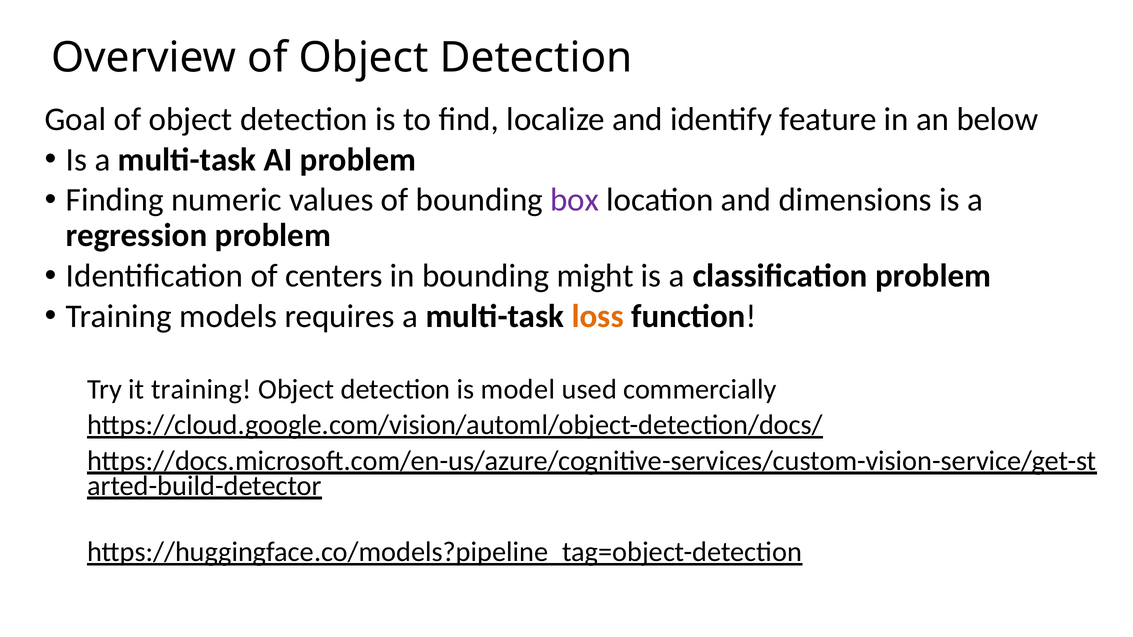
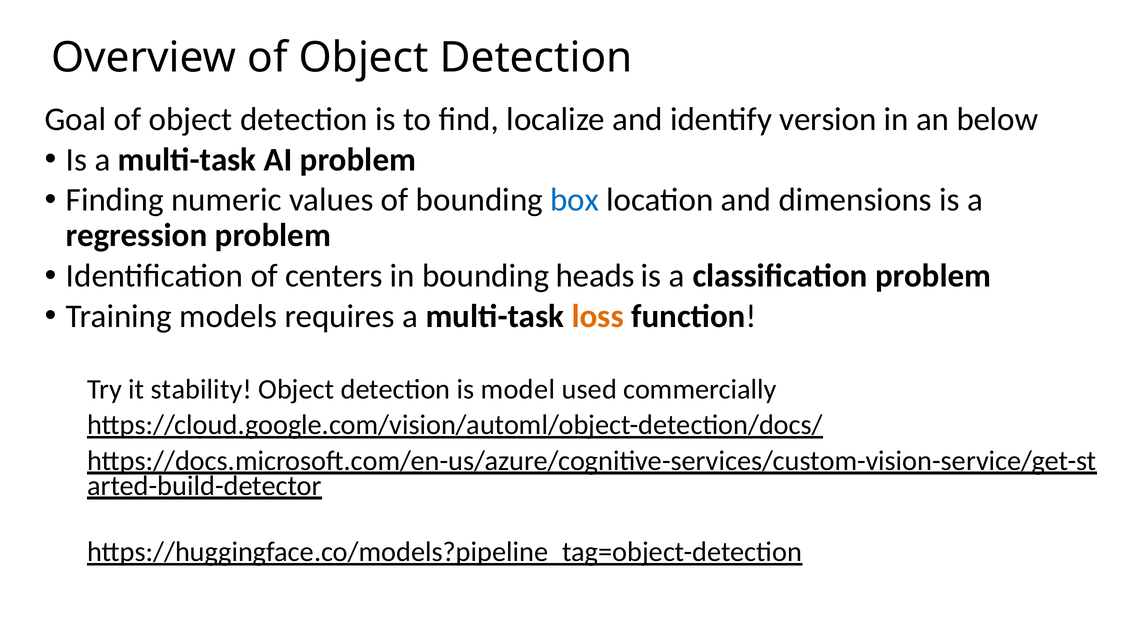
feature: feature -> version (828, 119)
box colour: purple -> blue (575, 200)
might: might -> heads (595, 276)
it training: training -> stability (201, 390)
